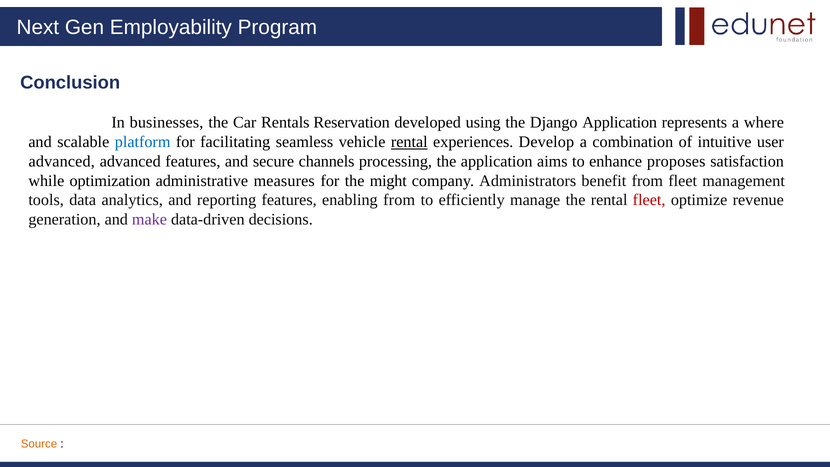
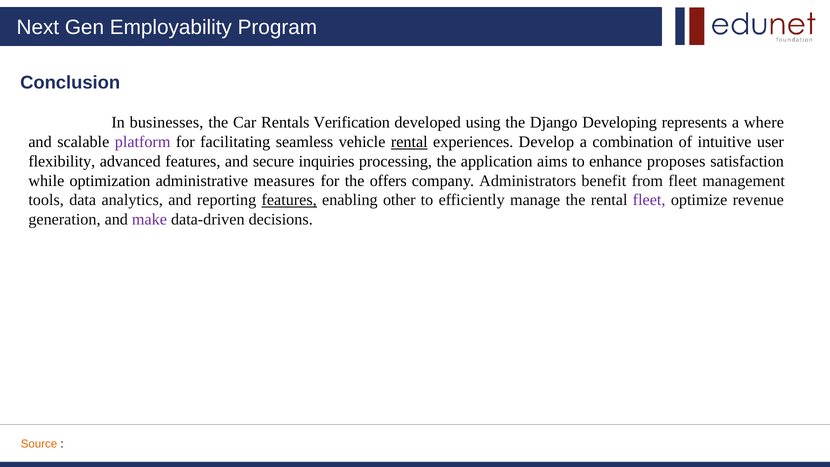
Reservation: Reservation -> Verification (352, 123)
Django Application: Application -> Developing (620, 123)
platform colour: blue -> purple (143, 142)
advanced: advanced -> flexibility (62, 161)
channels: channels -> inquiries (327, 161)
might: might -> offers (388, 181)
features underline: none -> present (289, 200)
enabling from: from -> other (399, 200)
fleet colour: red -> purple (649, 200)
